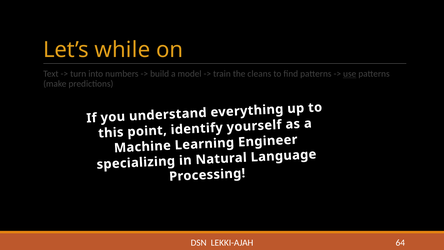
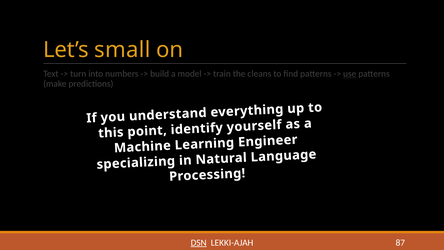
while: while -> small (122, 50)
DSN underline: none -> present (199, 243)
64: 64 -> 87 (400, 242)
